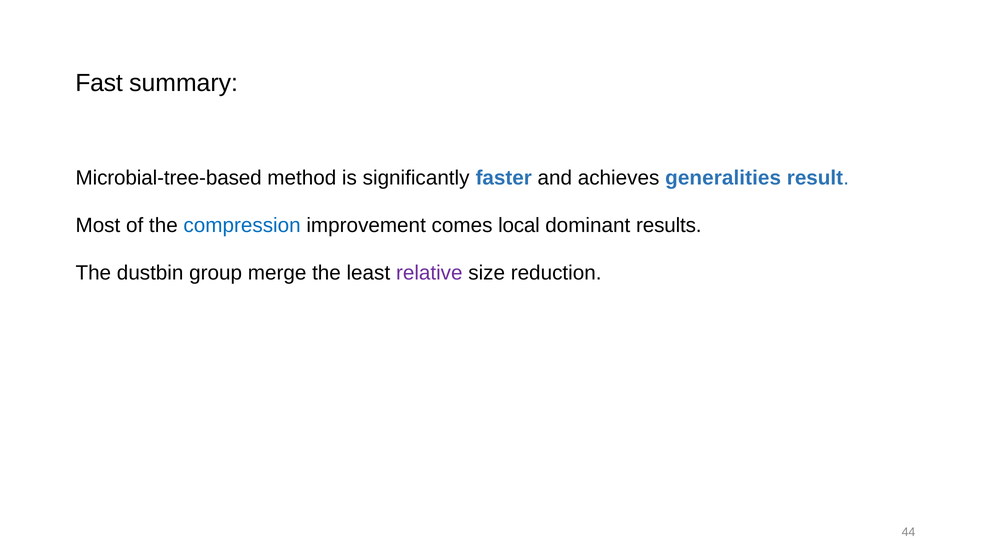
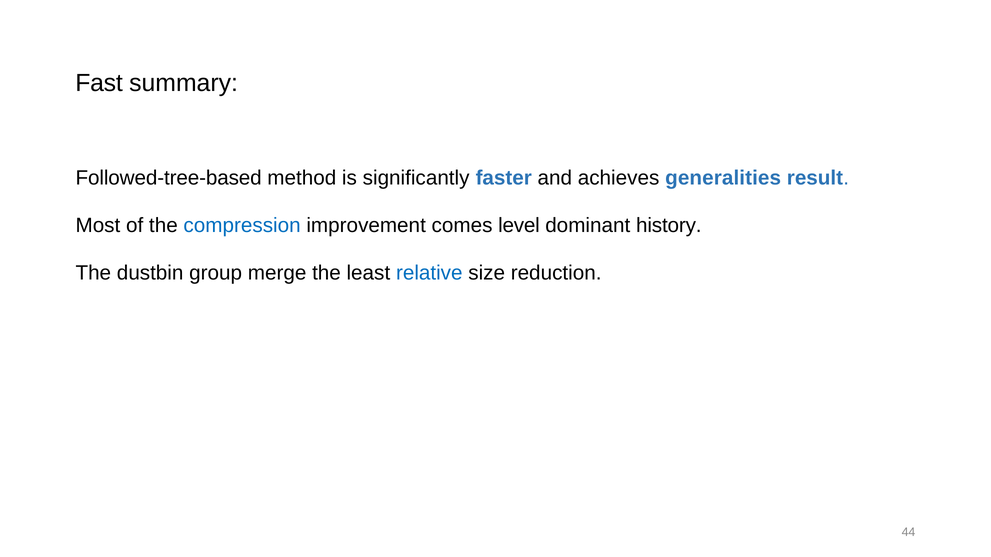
Microbial-tree-based: Microbial-tree-based -> Followed-tree-based (169, 178)
local: local -> level (519, 226)
results: results -> history (669, 226)
relative colour: purple -> blue (429, 273)
